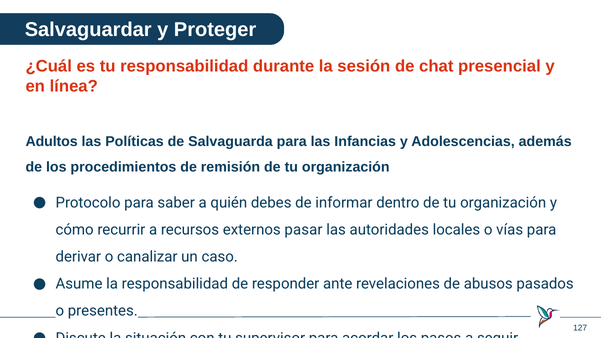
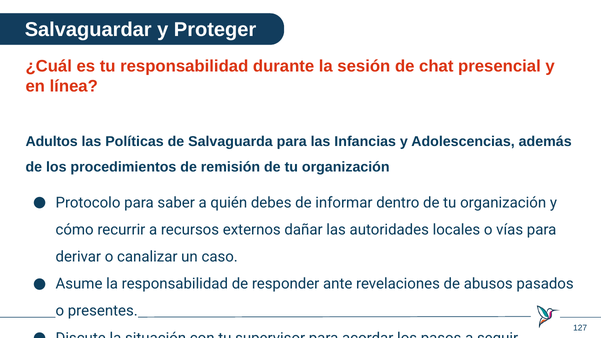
pasar: pasar -> dañar (304, 230)
